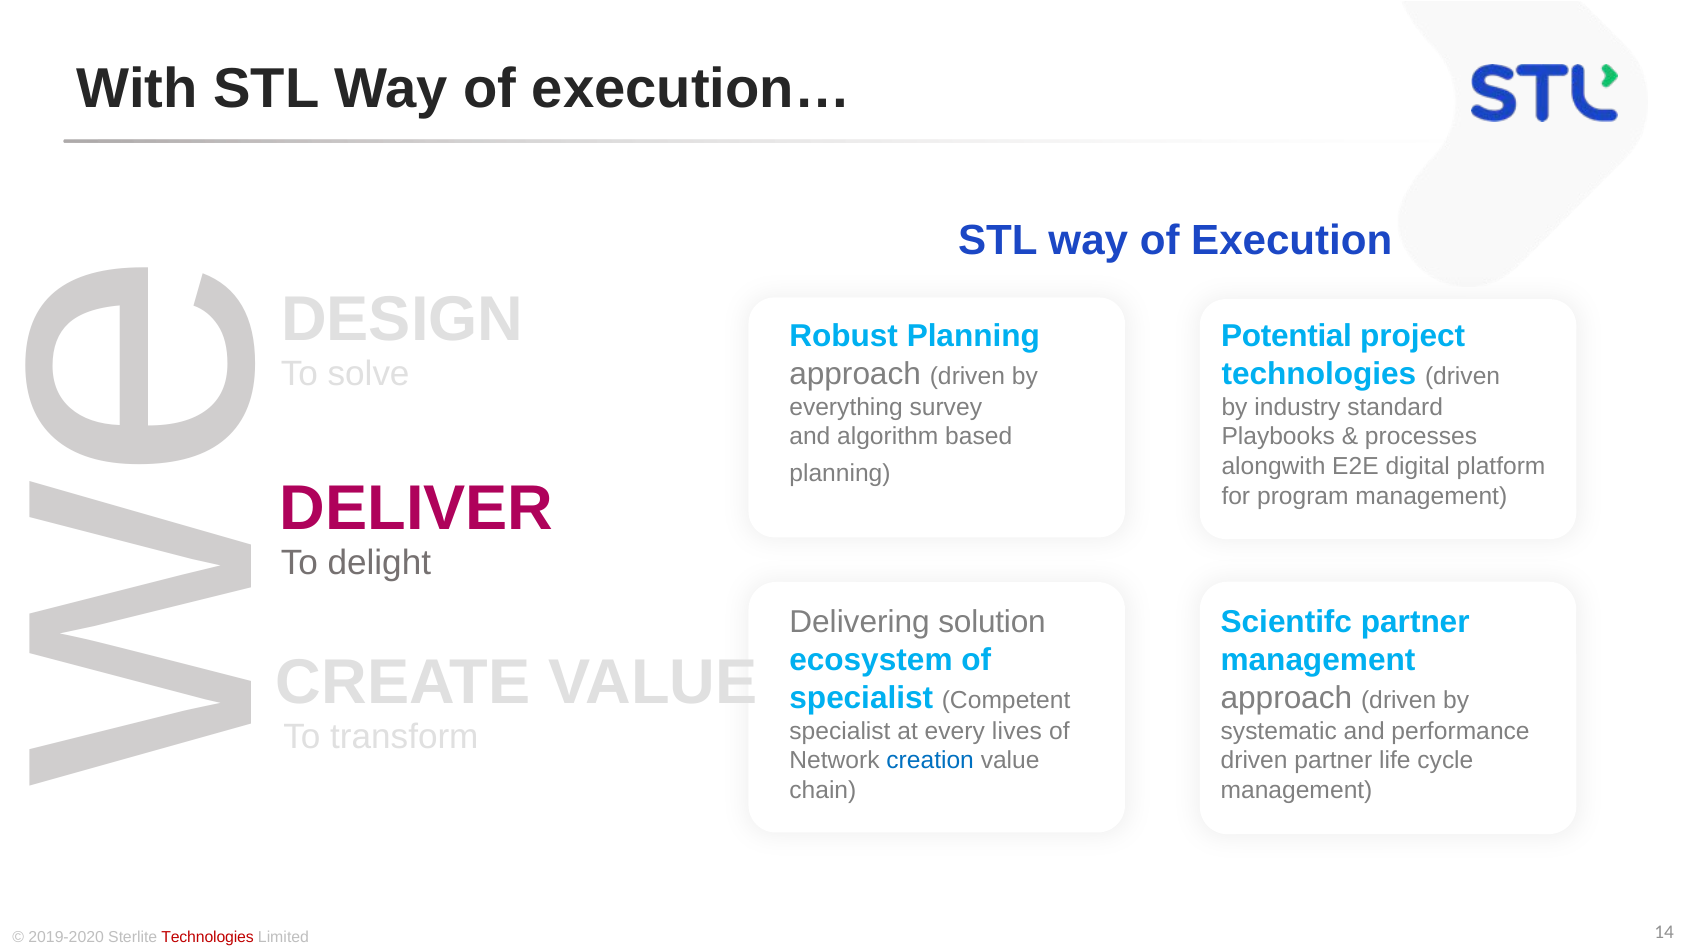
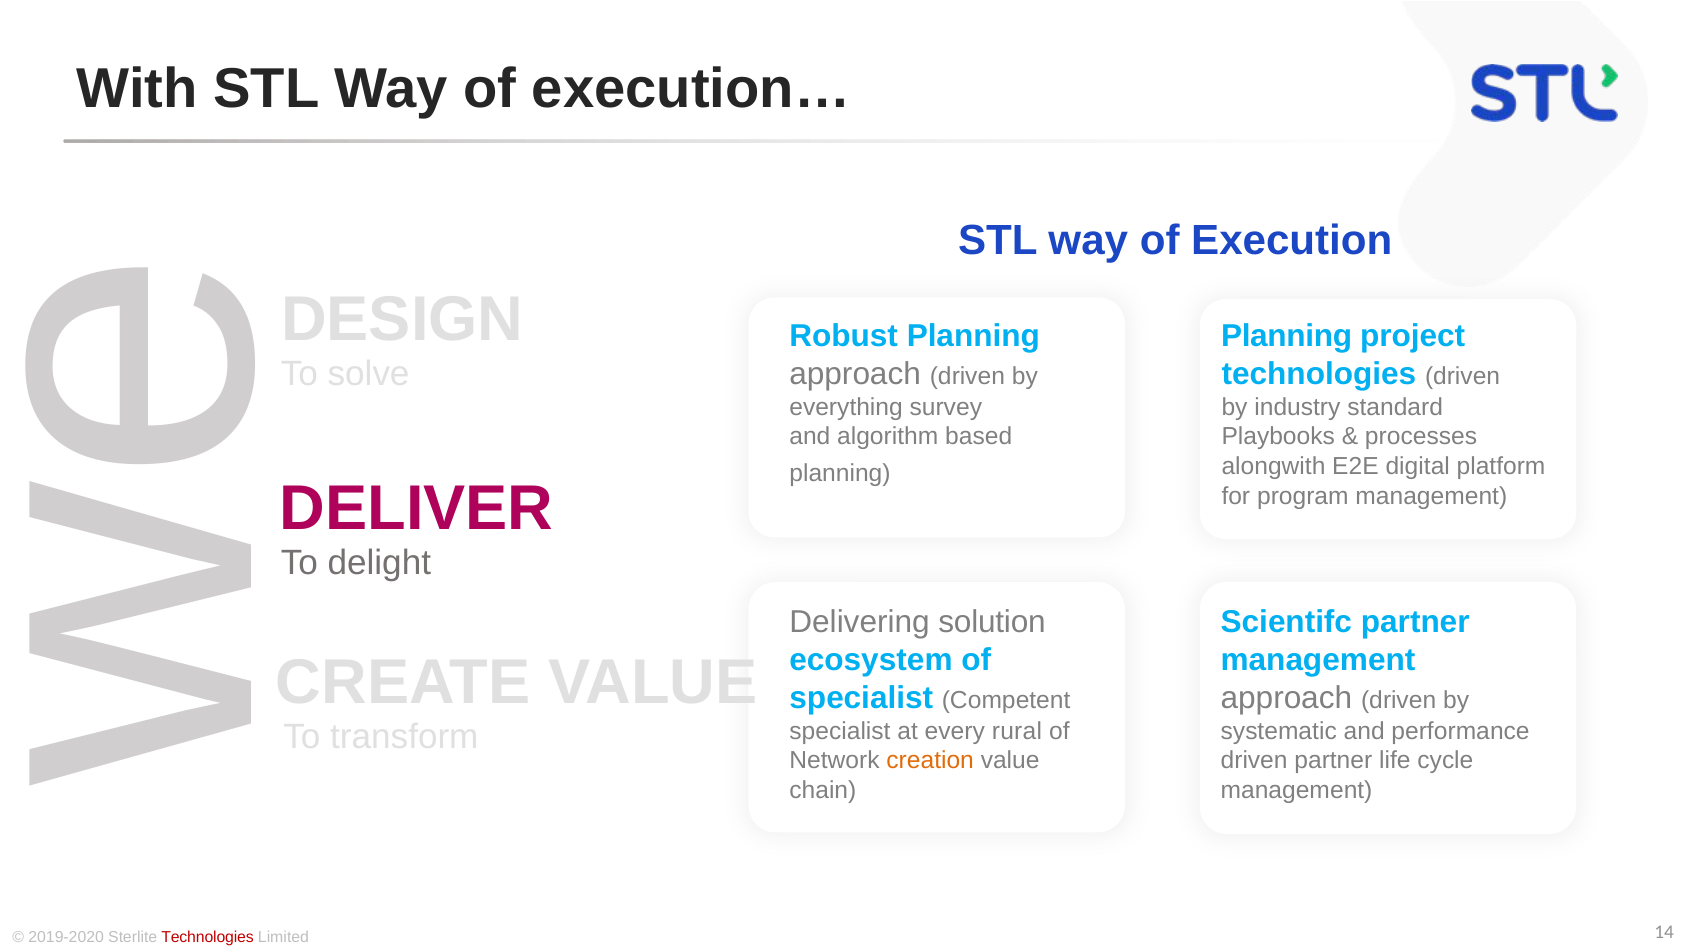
Potential: Potential -> Planning (1287, 336)
lives: lives -> rural (1017, 731)
creation colour: blue -> orange (930, 761)
